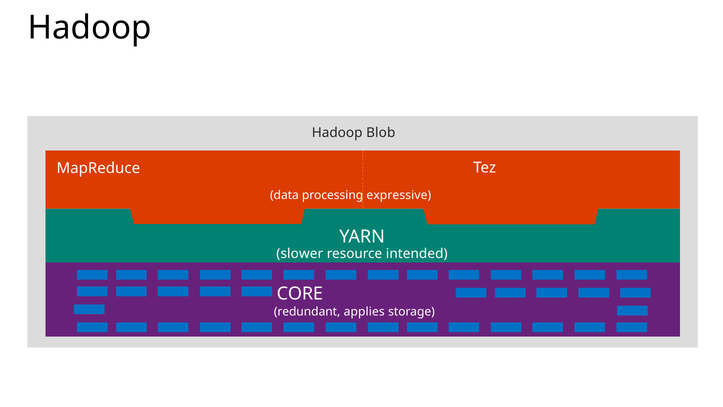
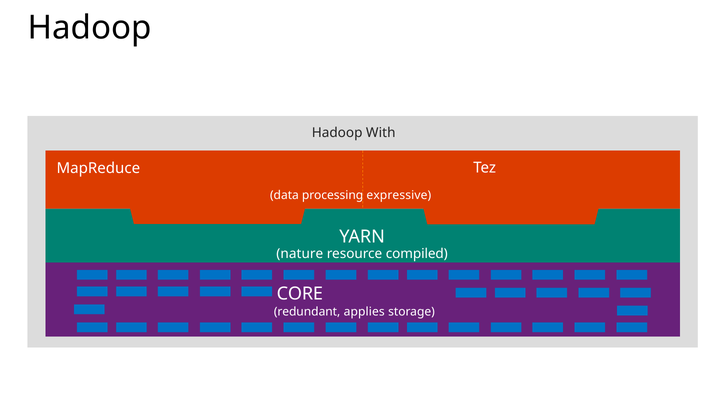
Blob: Blob -> With (381, 132)
slower: slower -> nature (300, 254)
intended: intended -> compiled (417, 254)
